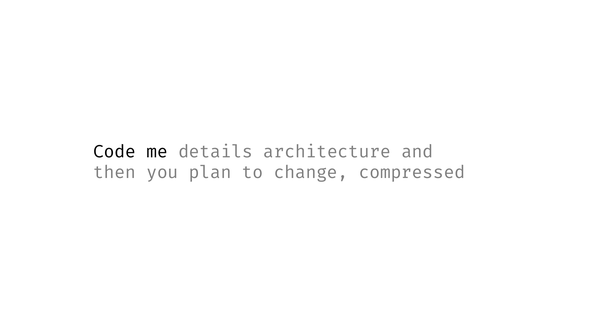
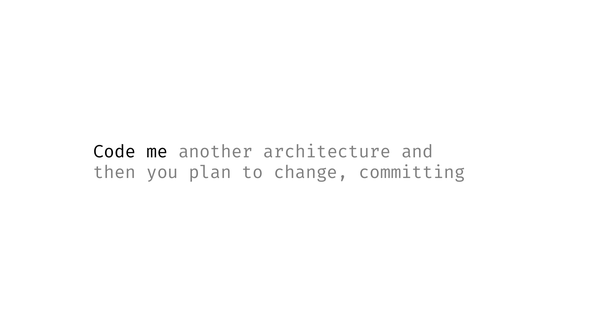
details: details -> another (216, 151)
compressed: compressed -> committing (412, 172)
